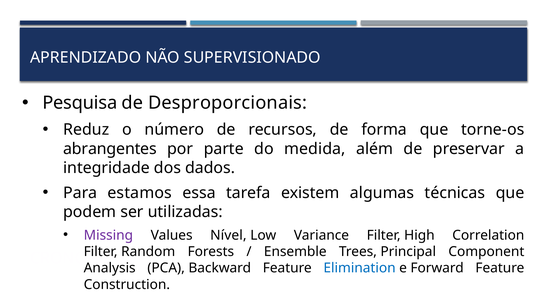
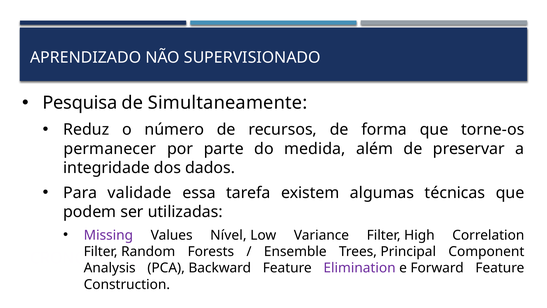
Desproporcionais: Desproporcionais -> Simultaneamente (228, 103)
abrangentes: abrangentes -> permanecer (110, 149)
estamos: estamos -> validade (140, 193)
Elimination colour: blue -> purple (360, 268)
